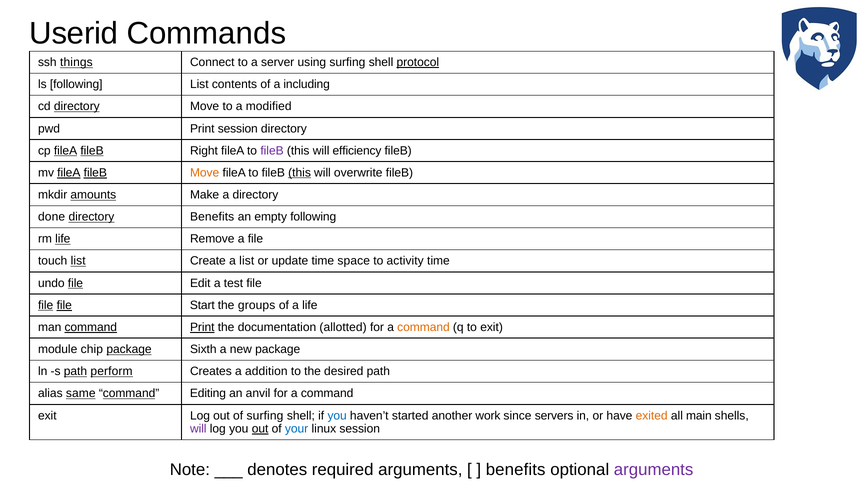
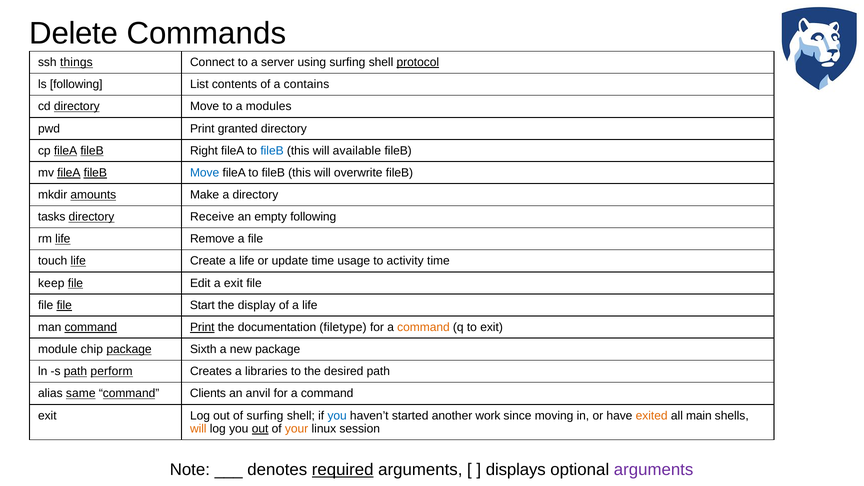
Userid: Userid -> Delete (74, 34)
including: including -> contains (307, 84)
modified: modified -> modules (269, 106)
Print session: session -> granted (238, 129)
fileB colour: purple -> blue (272, 151)
efficiency: efficiency -> available (357, 151)
Move colour: orange -> blue (205, 173)
this underline: present -> none (300, 173)
done: done -> tasks (52, 217)
directory Benefits: Benefits -> Receive (212, 217)
touch list: list -> life (78, 261)
Create a list: list -> life (247, 261)
space: space -> usage (354, 261)
undo: undo -> keep (51, 283)
a test: test -> exit (233, 283)
file underline: present -> none (46, 305)
groups: groups -> display (257, 305)
allotted: allotted -> filetype (343, 327)
addition: addition -> libraries (266, 371)
Editing: Editing -> Clients (208, 393)
servers: servers -> moving (554, 416)
will colour: purple -> orange (198, 429)
your colour: blue -> orange (297, 429)
required underline: none -> present (343, 470)
benefits: benefits -> displays (516, 470)
